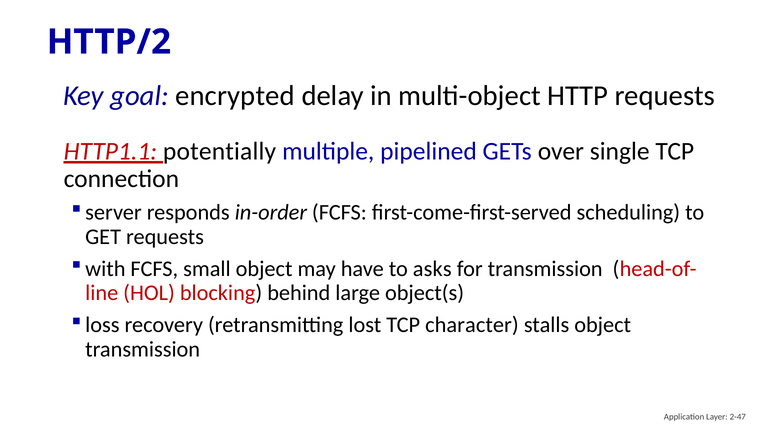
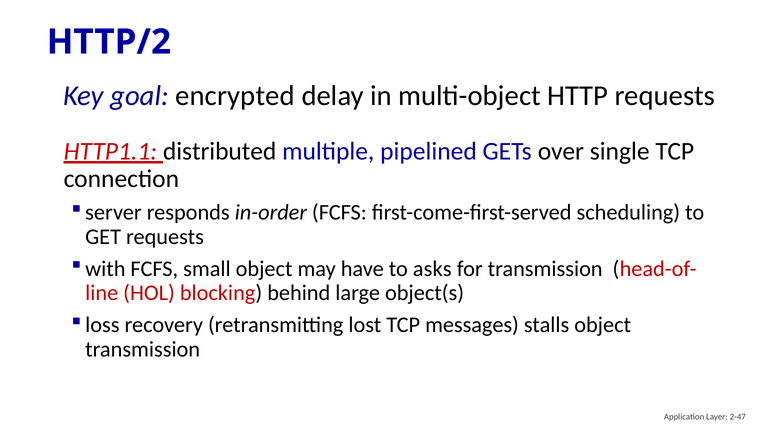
potentially: potentially -> distributed (220, 151)
character: character -> messages (472, 325)
